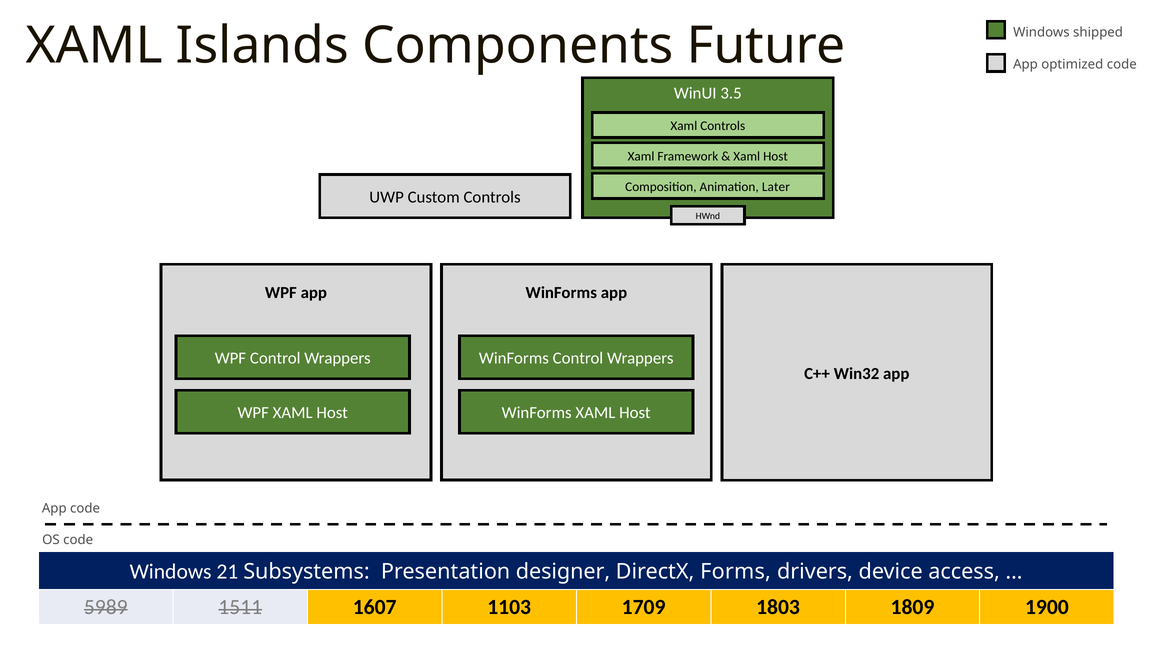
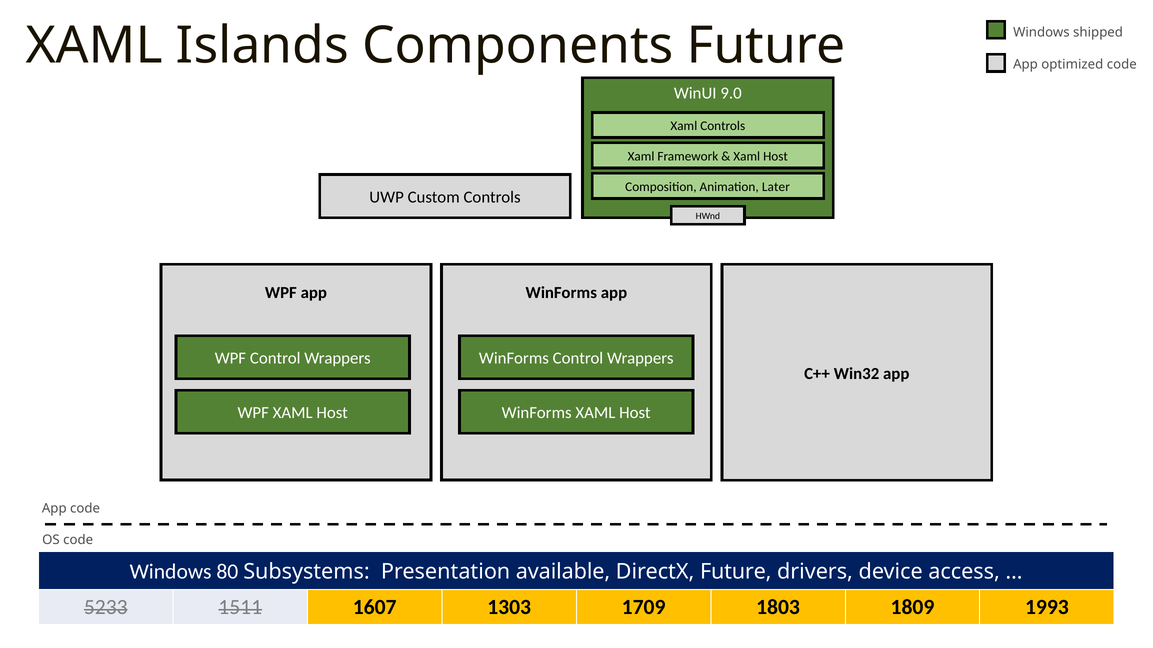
3.5: 3.5 -> 9.0 (731, 93)
21: 21 -> 80 (227, 572)
designer: designer -> available (563, 572)
DirectX Forms: Forms -> Future (736, 572)
5989: 5989 -> 5233 (106, 608)
1103: 1103 -> 1303 (509, 608)
1900: 1900 -> 1993 (1047, 608)
